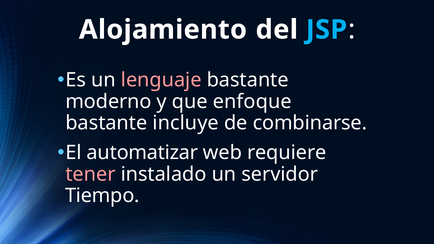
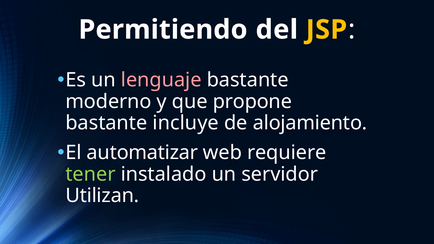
Alojamiento: Alojamiento -> Permitiendo (163, 30)
JSP colour: light blue -> yellow (326, 30)
enfoque: enfoque -> propone (252, 102)
combinarse: combinarse -> alojamiento (310, 123)
tener colour: pink -> light green (90, 174)
Tiempo: Tiempo -> Utilizan (102, 196)
